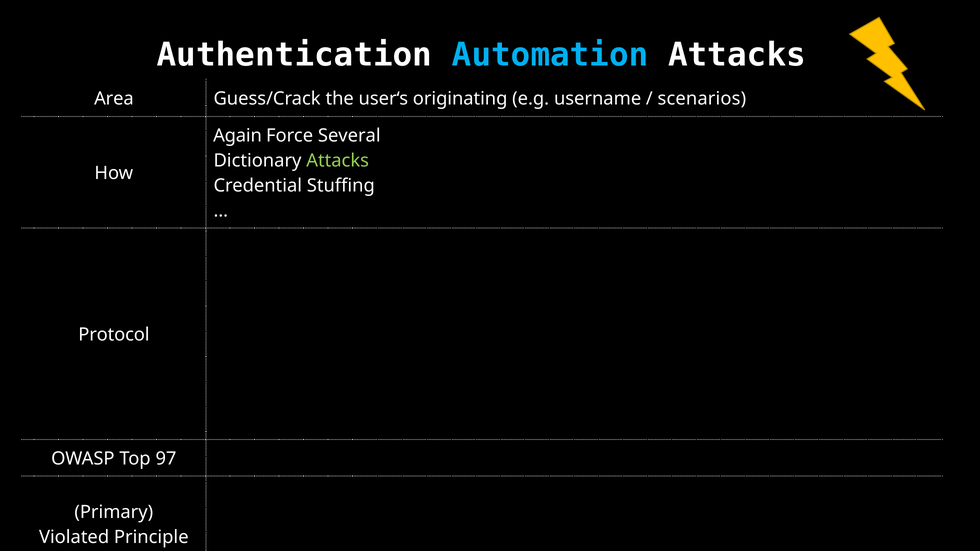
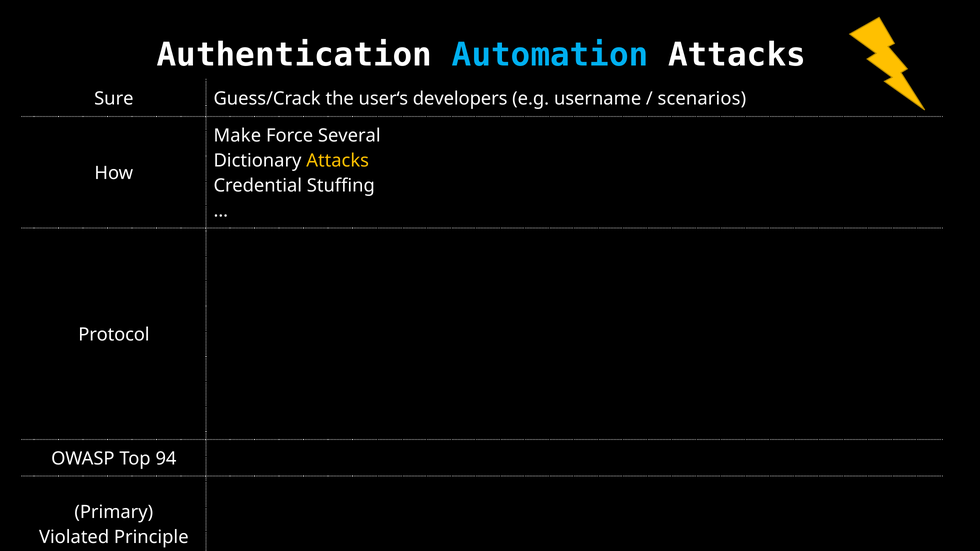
Area: Area -> Sure (114, 99)
originating: originating -> developers (460, 99)
Again: Again -> Make (237, 136)
Attacks colour: light green -> yellow (338, 161)
97: 97 -> 94 (166, 459)
